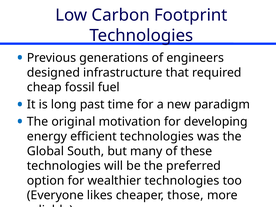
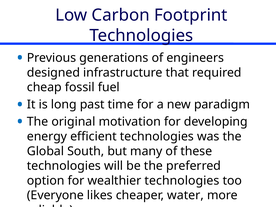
those: those -> water (185, 195)
